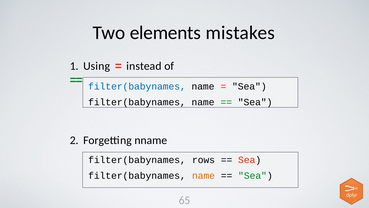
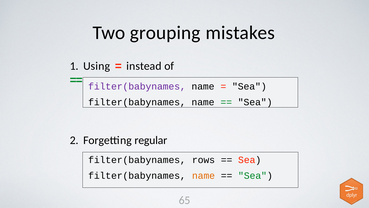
elements: elements -> grouping (165, 33)
filter(babynames colour: blue -> purple (137, 86)
nname: nname -> regular (151, 140)
